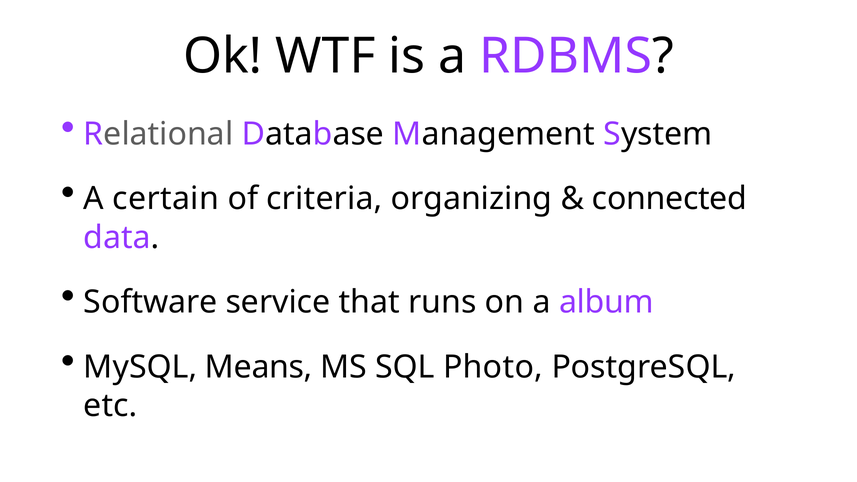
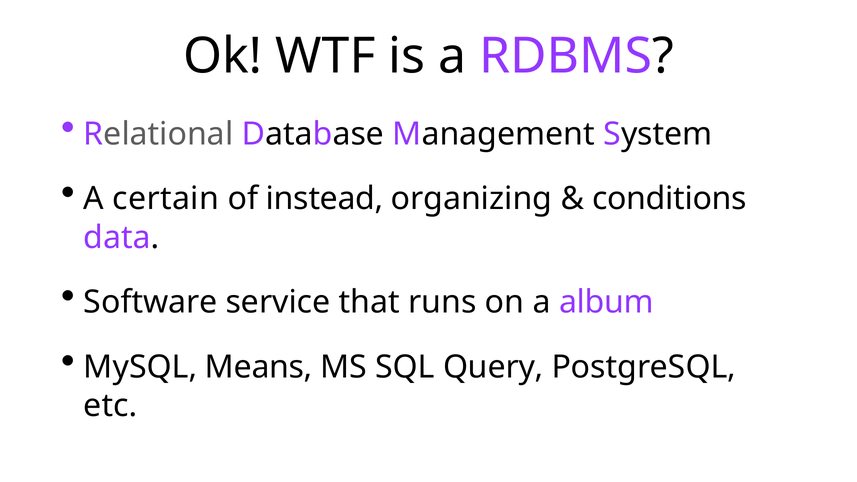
criteria: criteria -> instead (325, 199)
connected: connected -> conditions (669, 199)
Photo: Photo -> Query (493, 367)
